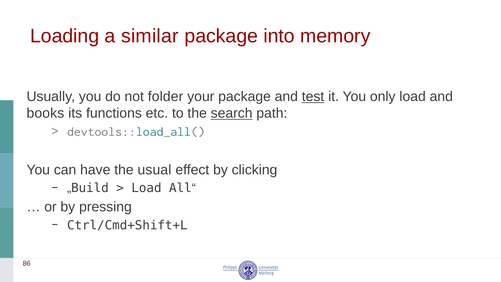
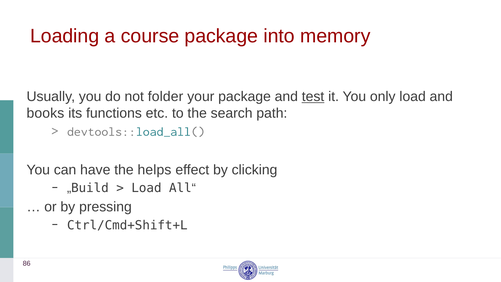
similar: similar -> course (150, 36)
search underline: present -> none (232, 113)
usual: usual -> helps (154, 170)
